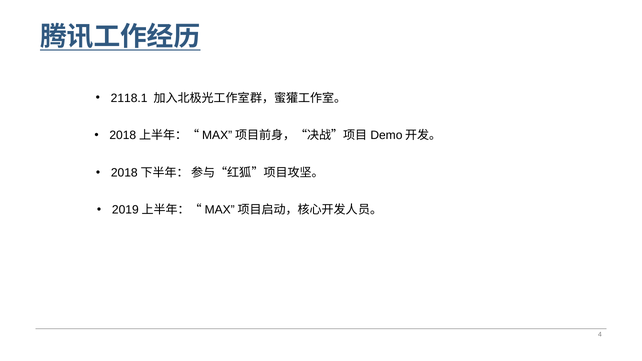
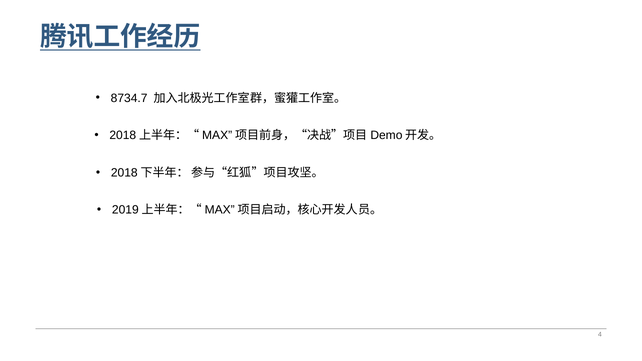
2118.1: 2118.1 -> 8734.7 (129, 98)
